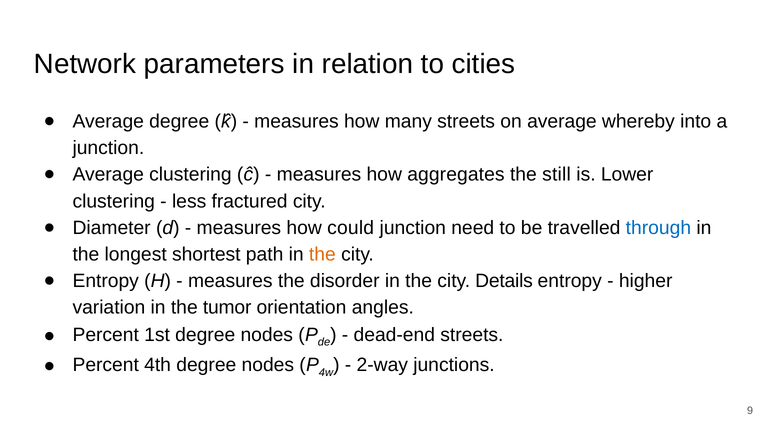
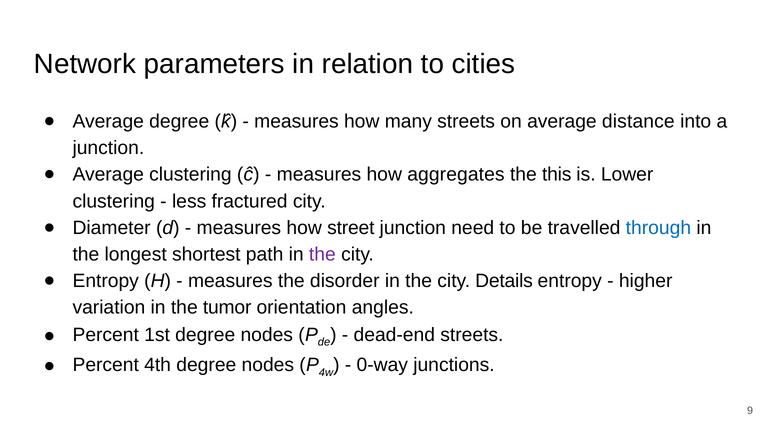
whereby: whereby -> distance (638, 121)
still: still -> this (557, 174)
could: could -> street (351, 228)
the colour: orange -> purple (322, 254)
2-way: 2-way -> 0-way (382, 365)
